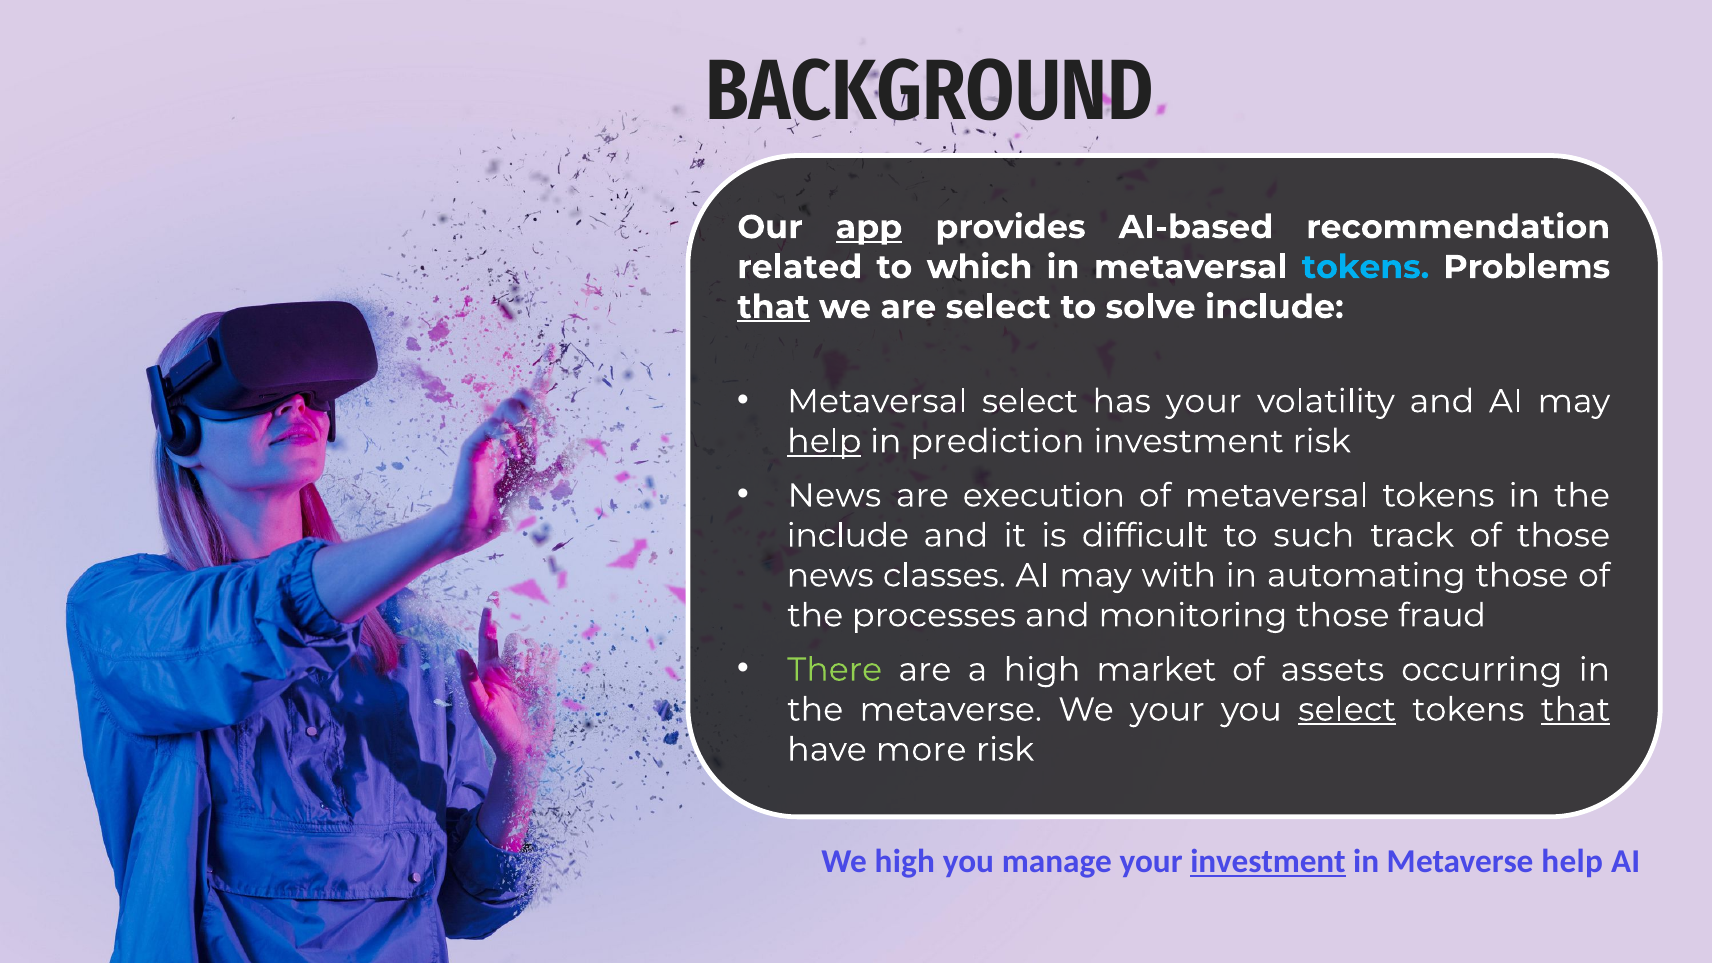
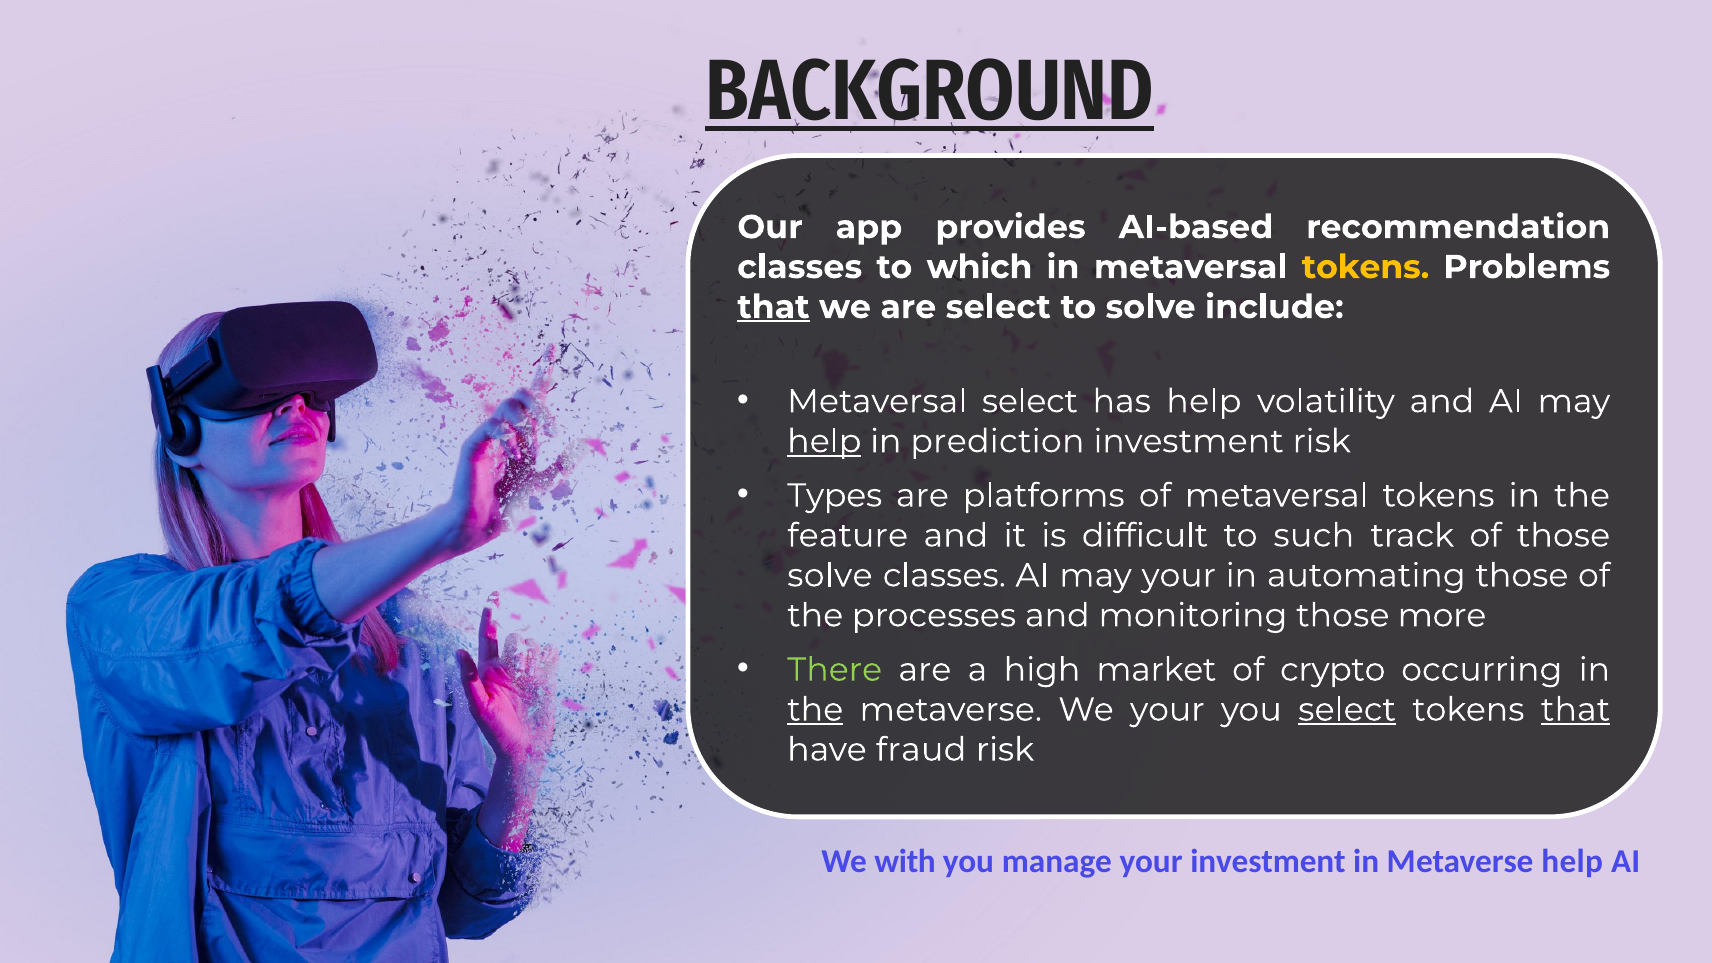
BACKGROUND underline: none -> present (929, 92)
app underline: present -> none (869, 227)
related: related -> classes (800, 267)
tokens colour: light blue -> yellow (1366, 267)
has your: your -> help (1204, 401)
News: News -> Types (835, 496)
execution: execution -> platforms (1044, 496)
include: include -> feature (848, 536)
news: news -> solve (830, 576)
may with: with -> your (1179, 576)
fraud: fraud -> more (1442, 616)
assets: assets -> crypto (1333, 670)
the underline: none -> present (815, 710)
more: more -> fraud (921, 750)
We high: high -> with (905, 861)
investment underline: present -> none (1268, 861)
